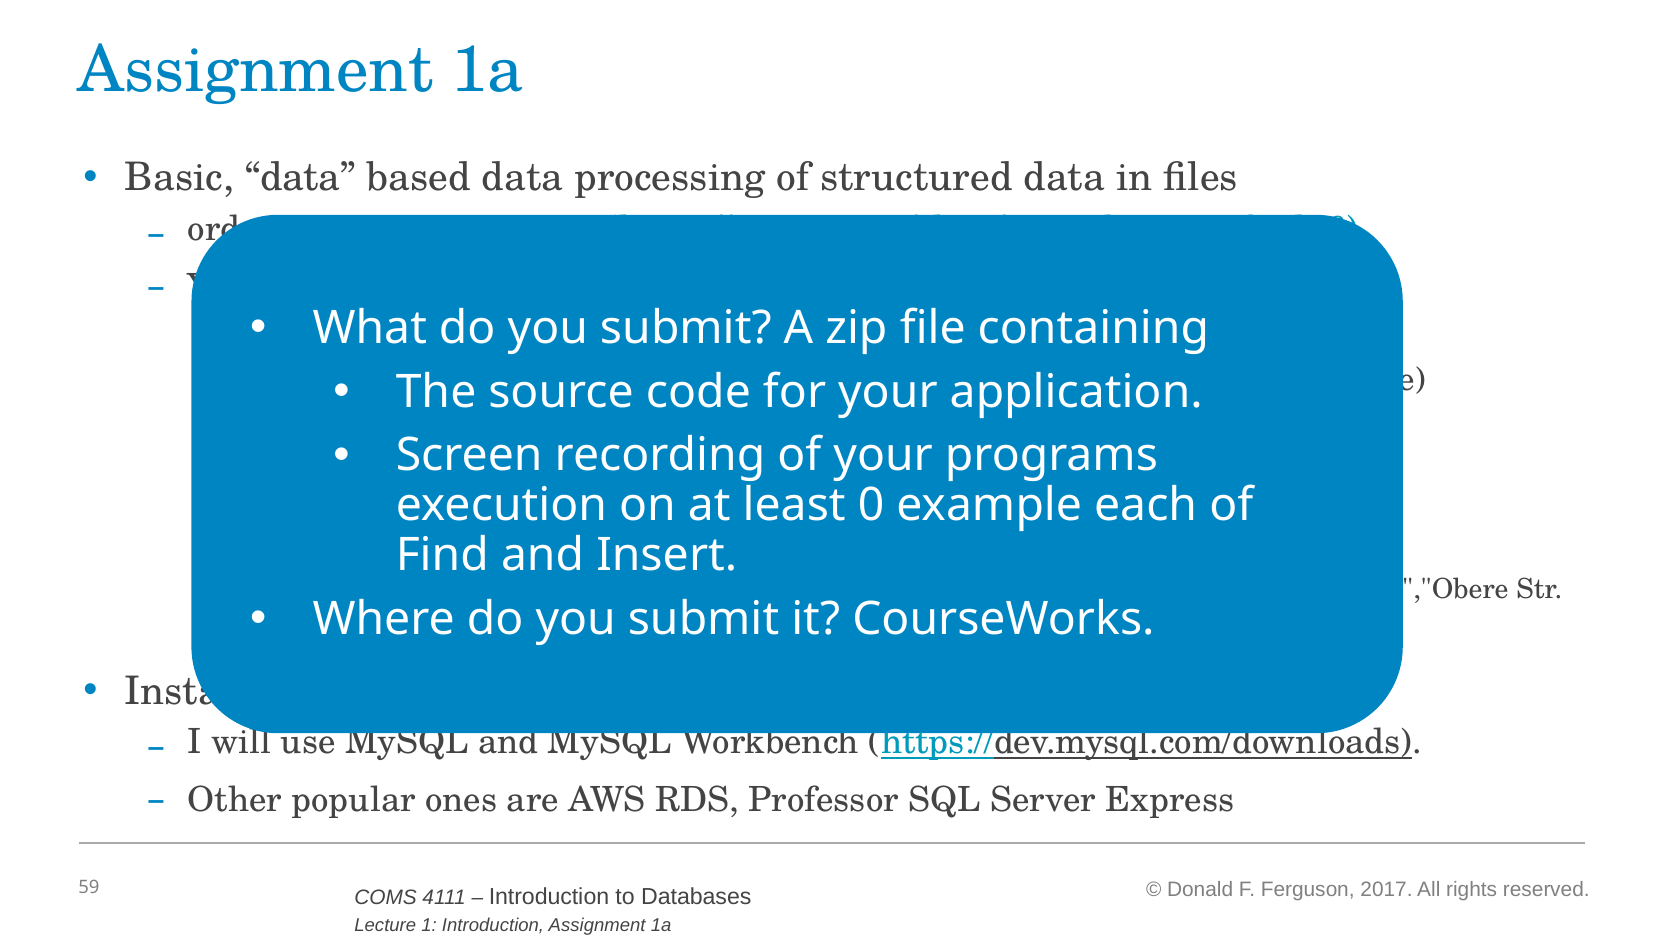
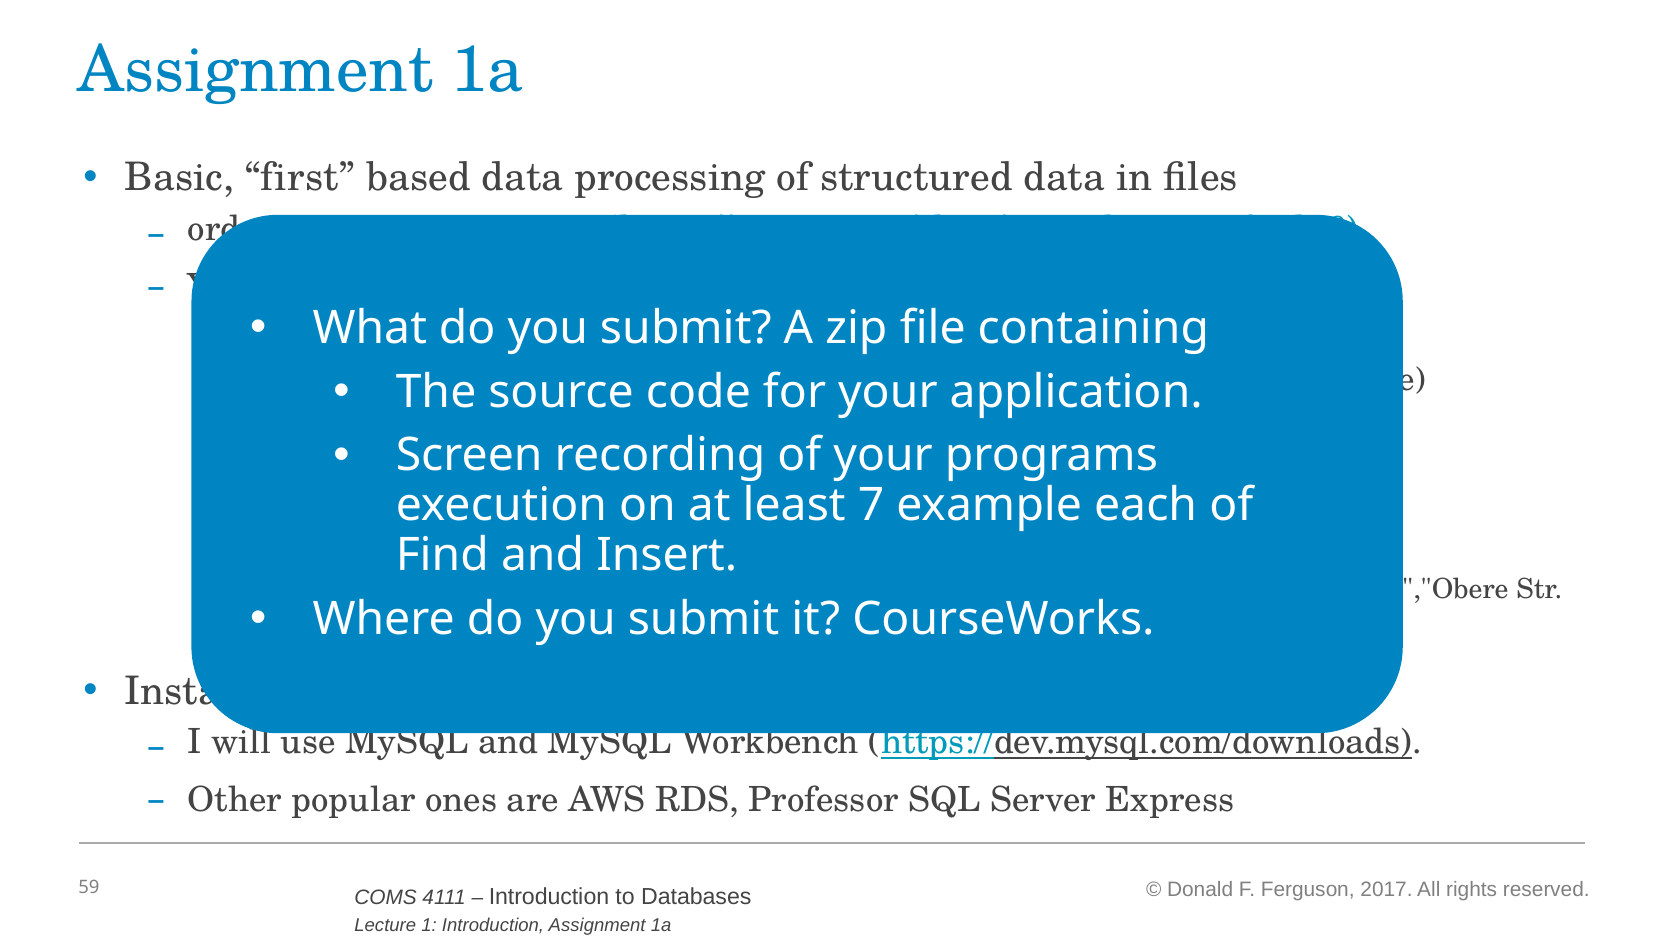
Basic data: data -> first (300, 178)
0: 0 -> 7 (871, 506)
